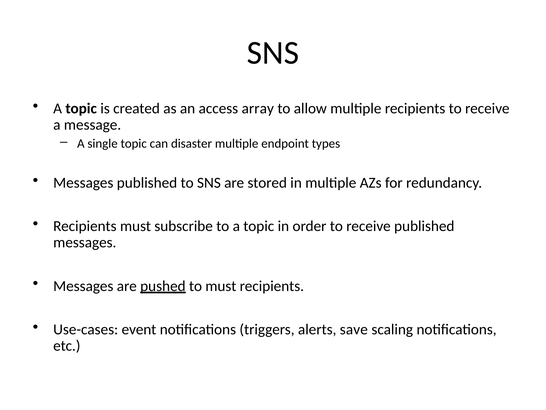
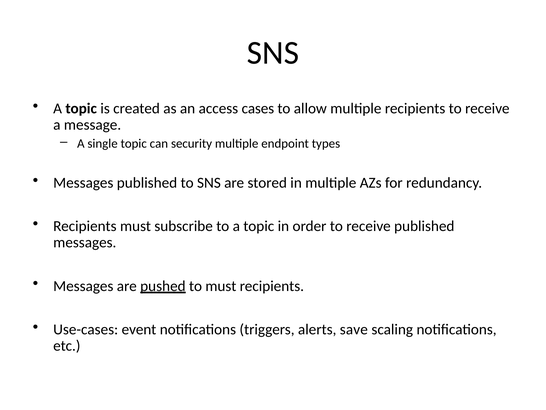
array: array -> cases (258, 108)
disaster: disaster -> security (192, 144)
